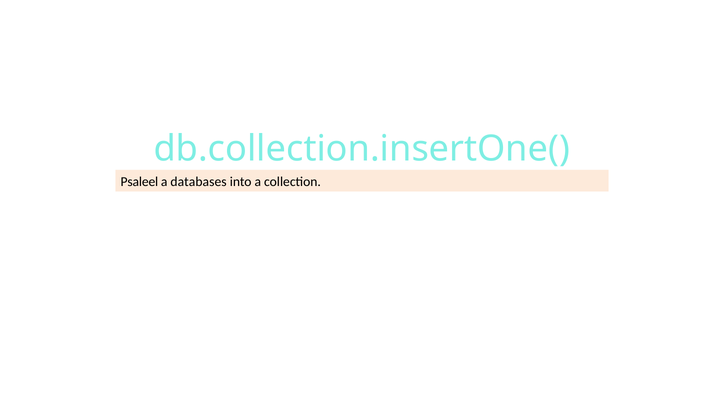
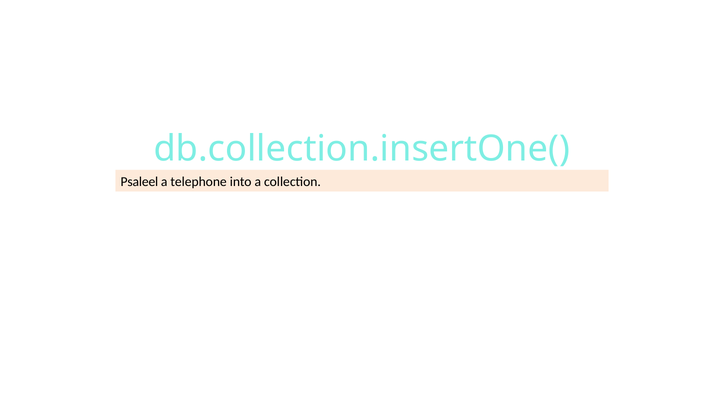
databases: databases -> telephone (199, 182)
